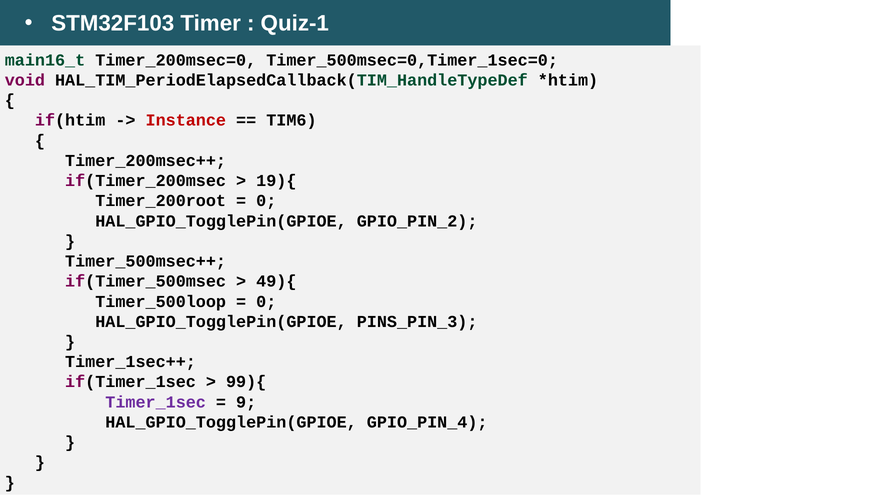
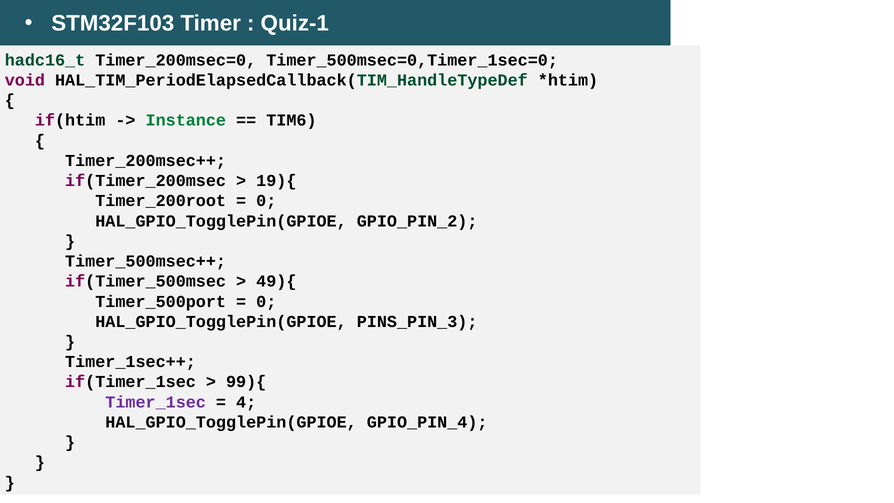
main16_t: main16_t -> hadc16_t (45, 60)
Instance colour: red -> green (186, 120)
Timer_500loop: Timer_500loop -> Timer_500port (161, 301)
9: 9 -> 4 (246, 402)
